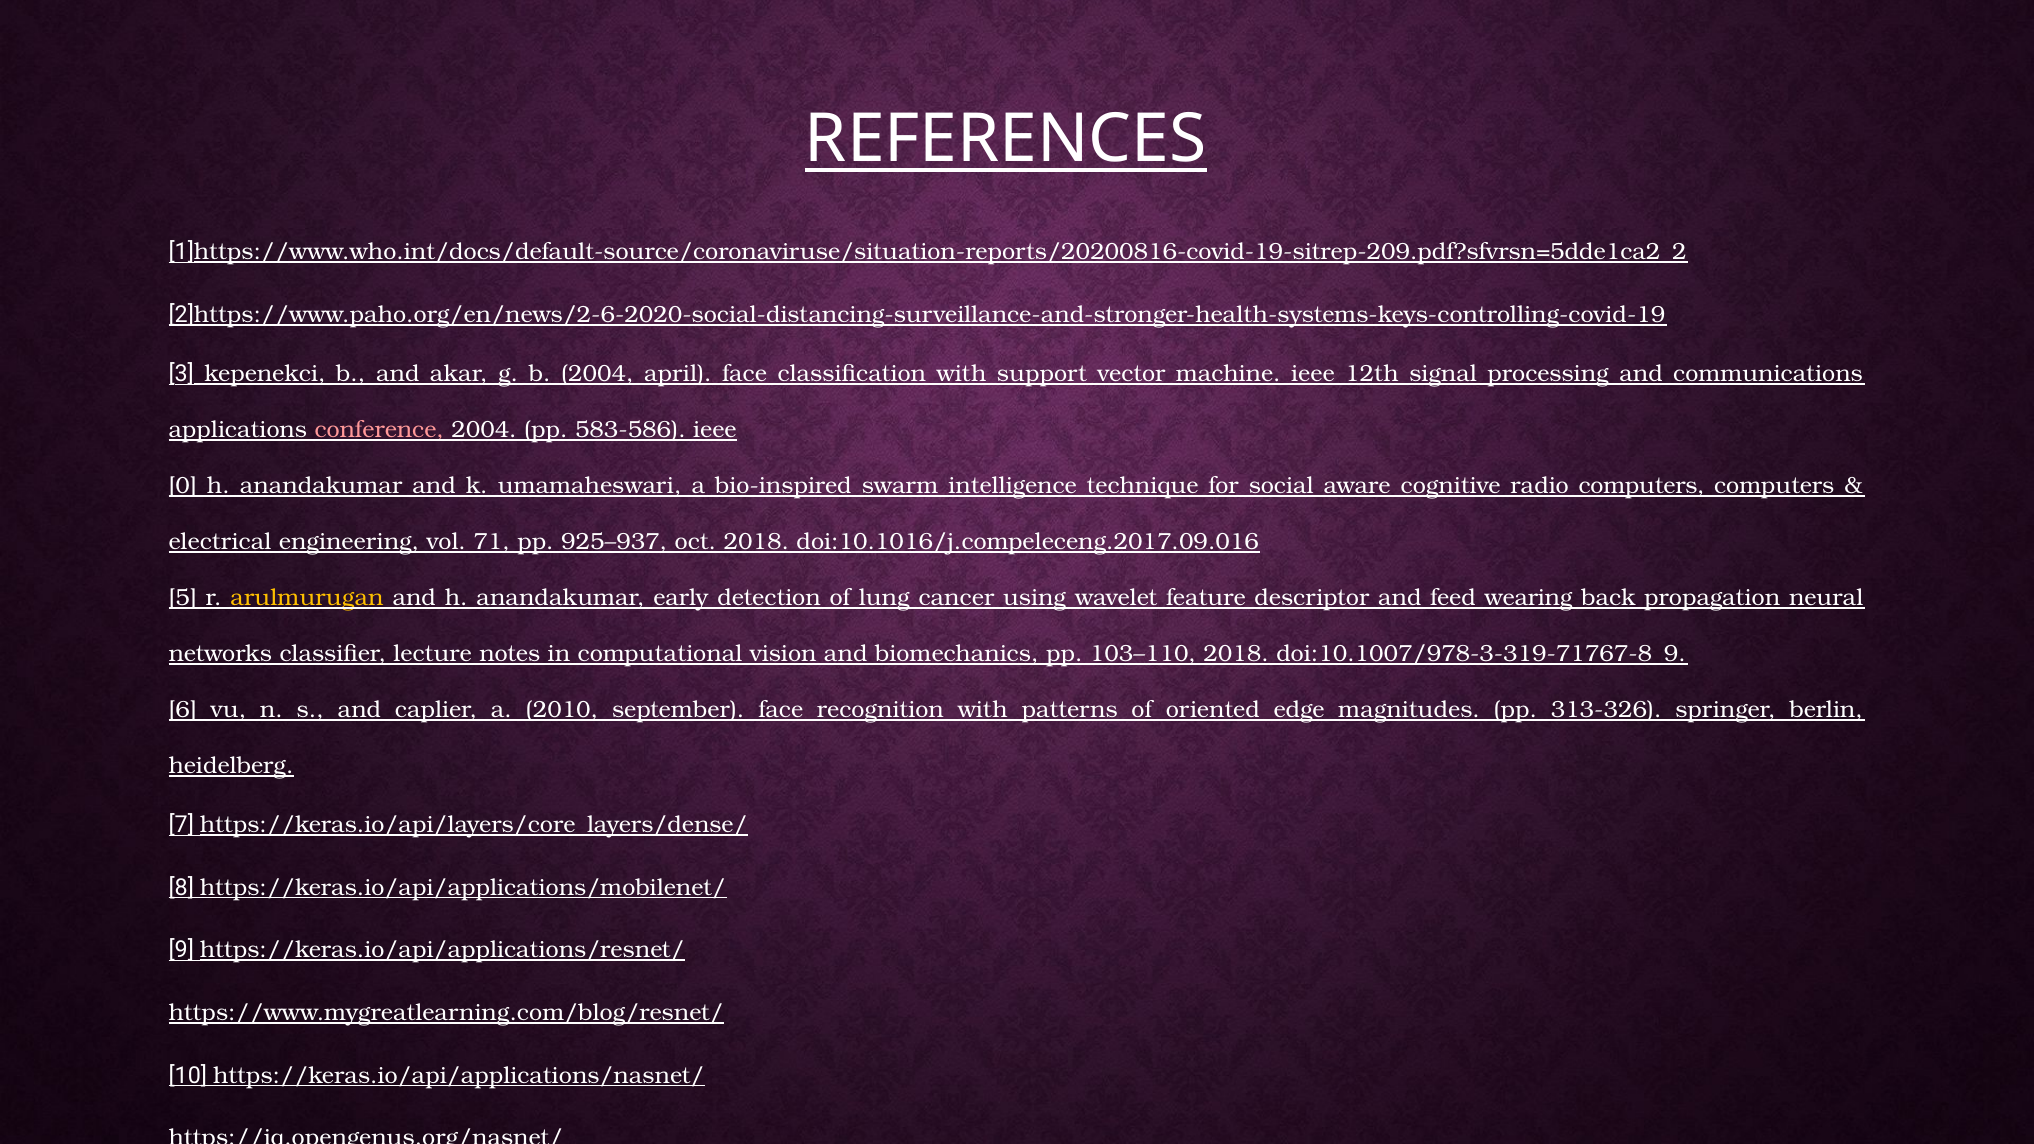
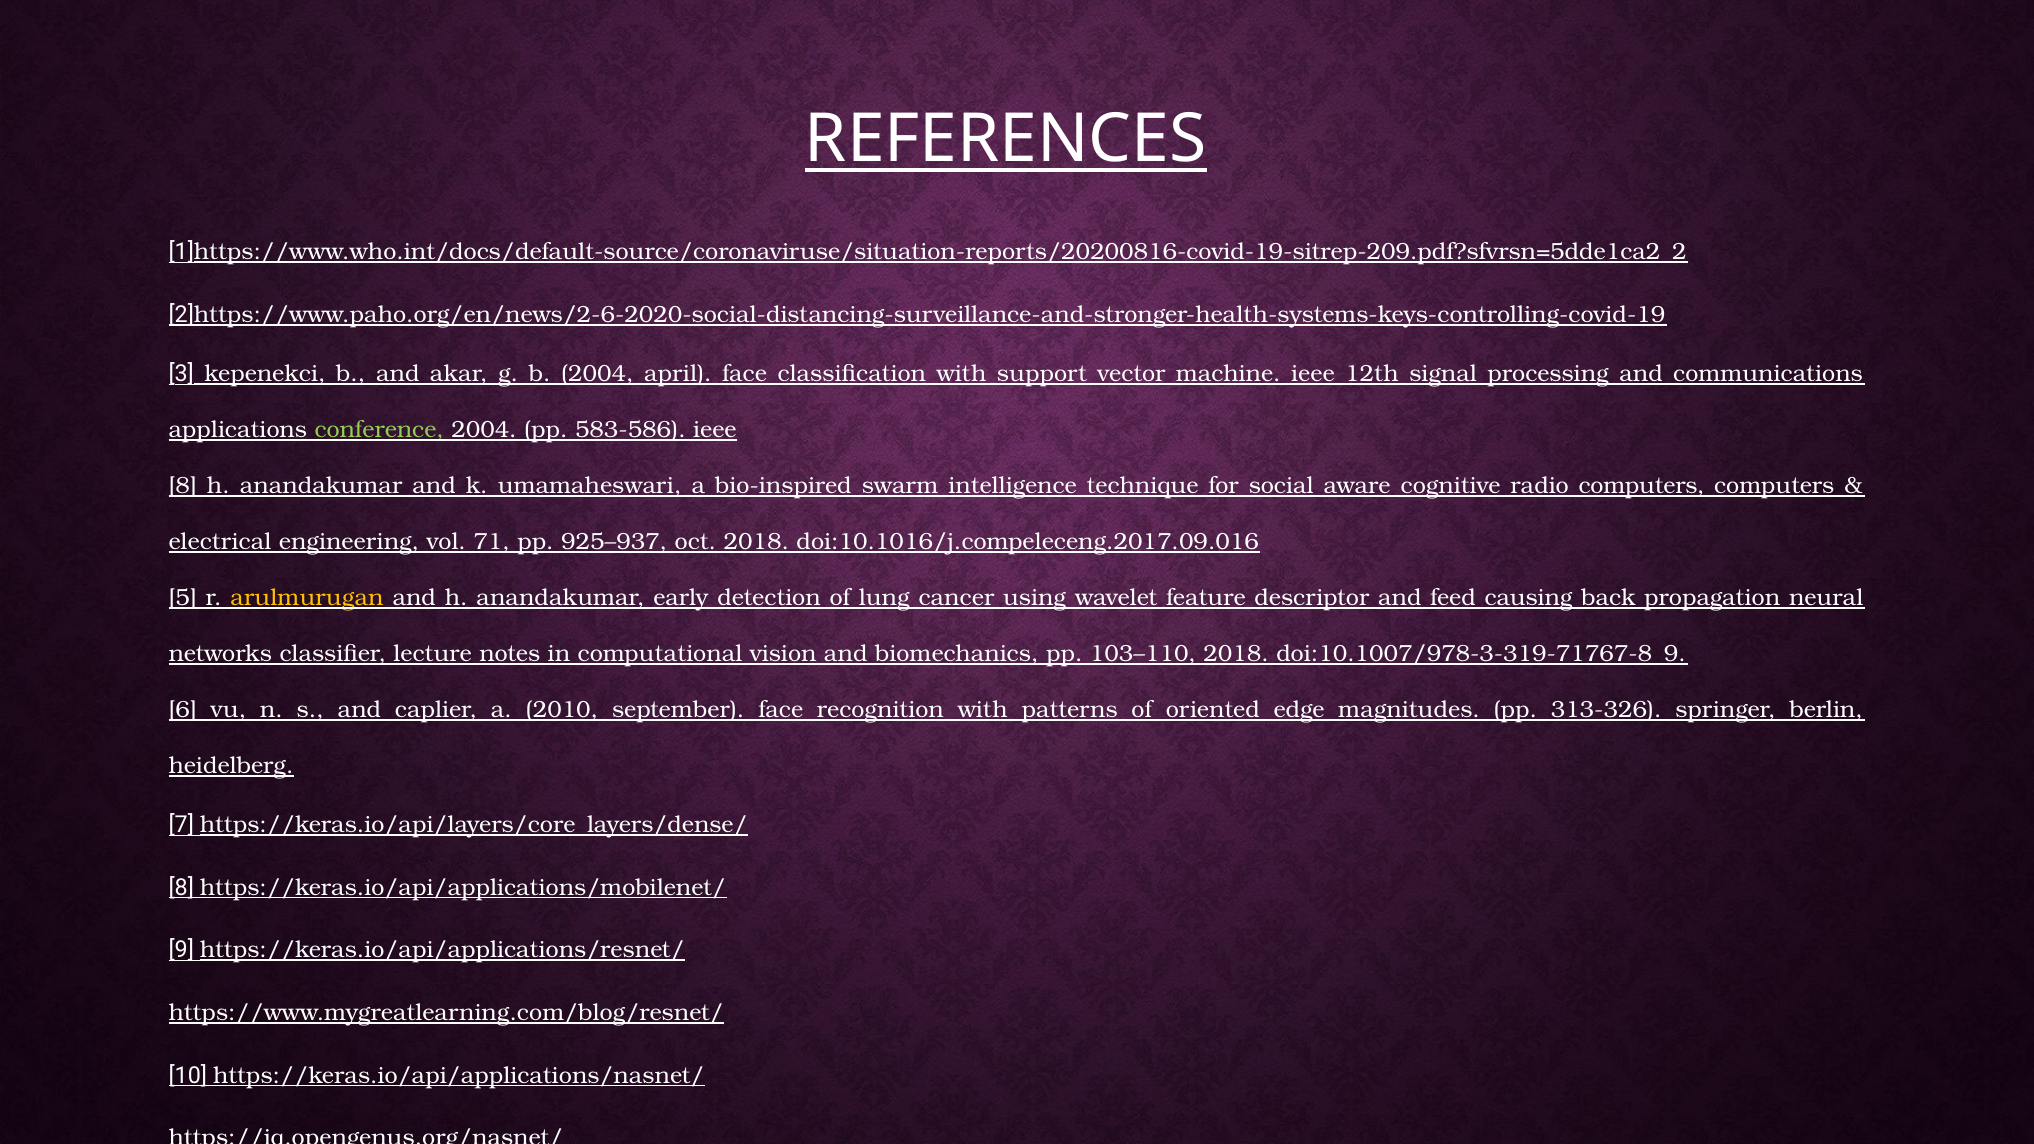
conference colour: pink -> light green (379, 430)
0: 0 -> 8 (183, 486)
wearing: wearing -> causing (1528, 598)
